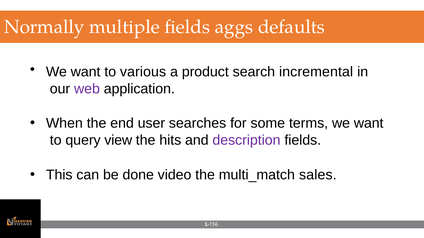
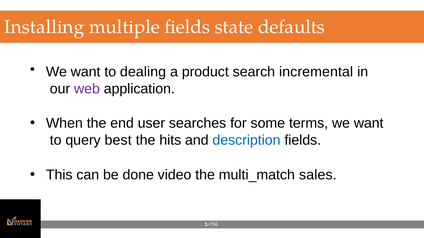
Normally: Normally -> Installing (44, 27)
aggs: aggs -> state (234, 27)
various: various -> dealing (143, 72)
view: view -> best (118, 140)
description colour: purple -> blue (246, 140)
